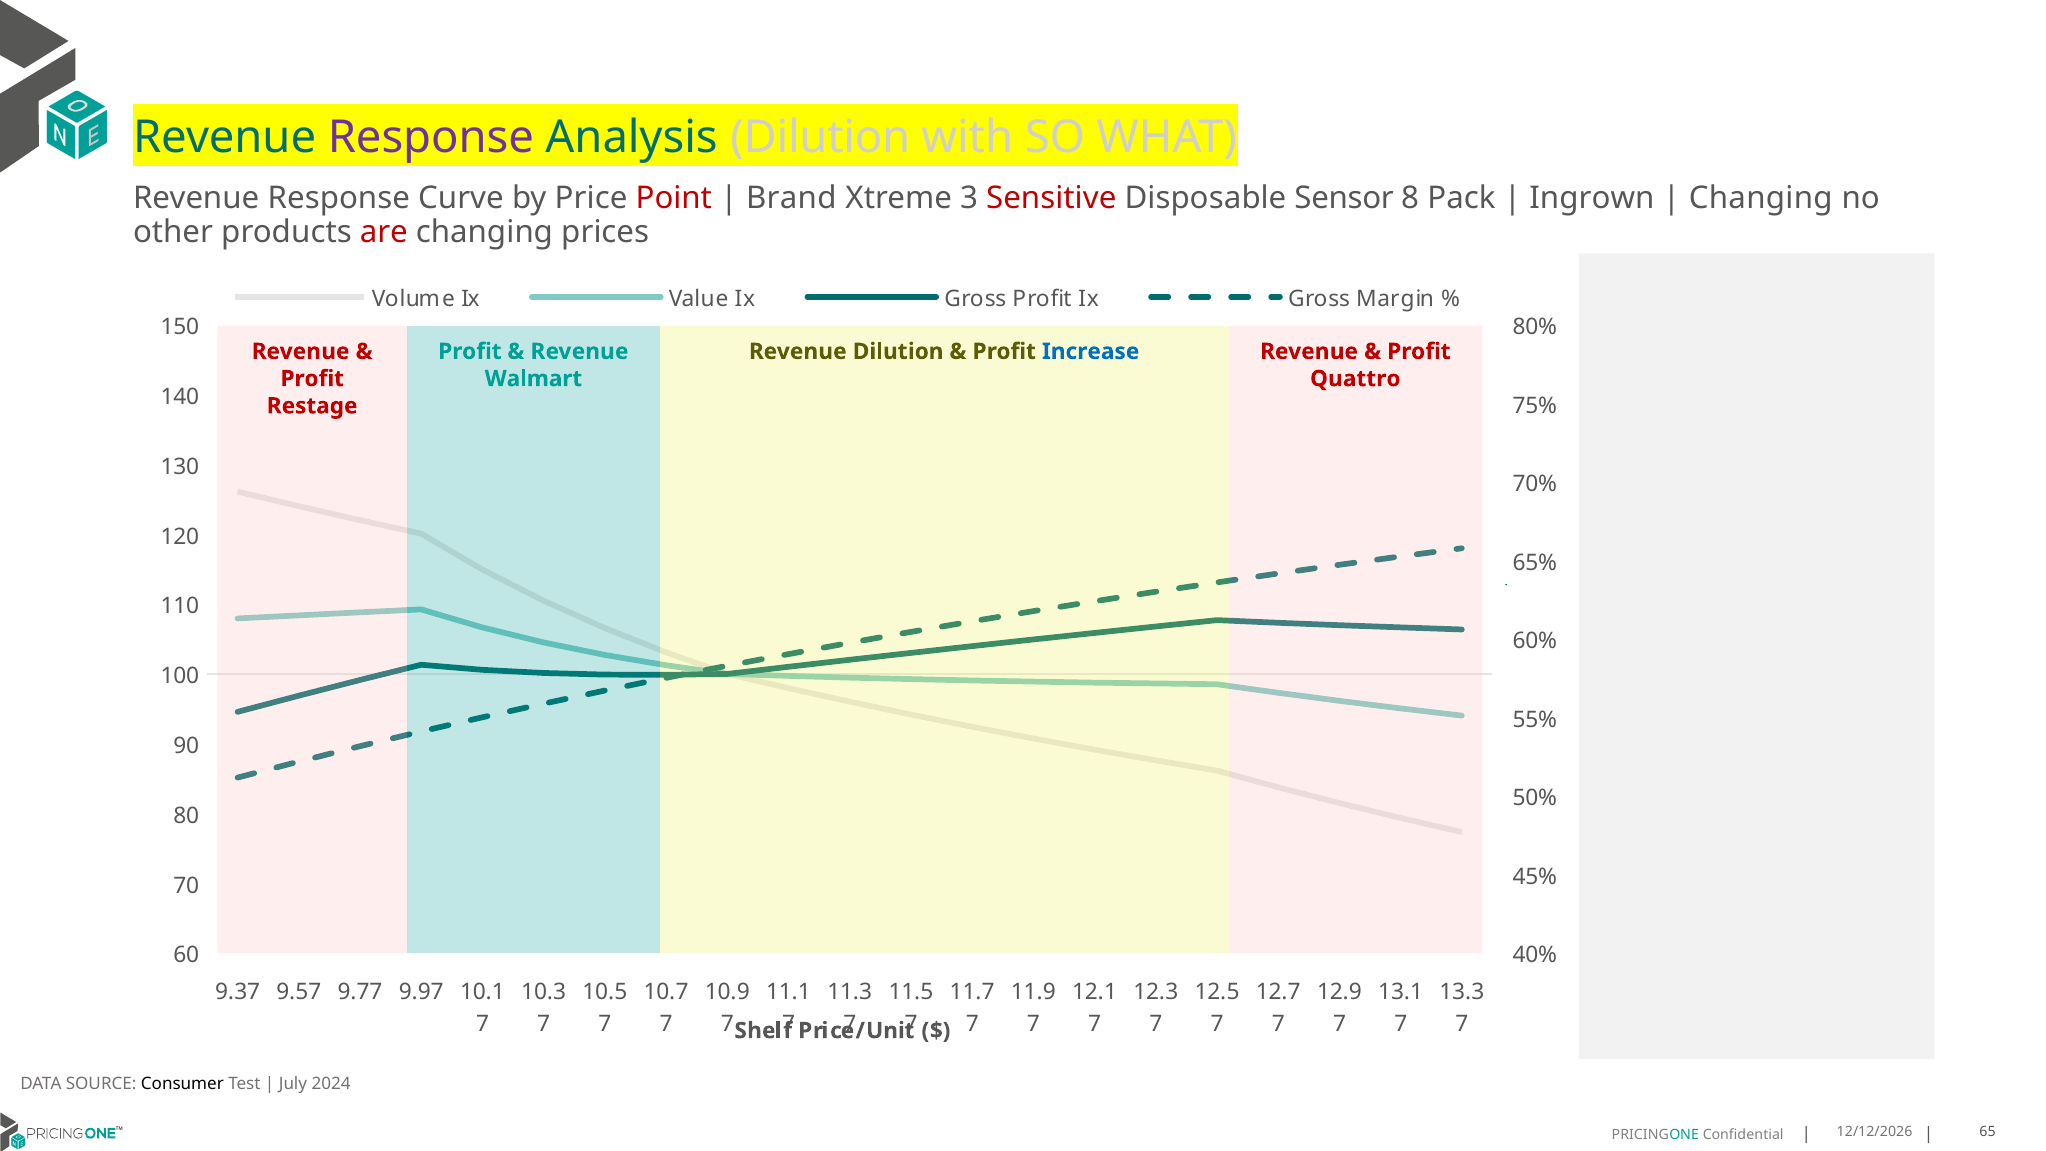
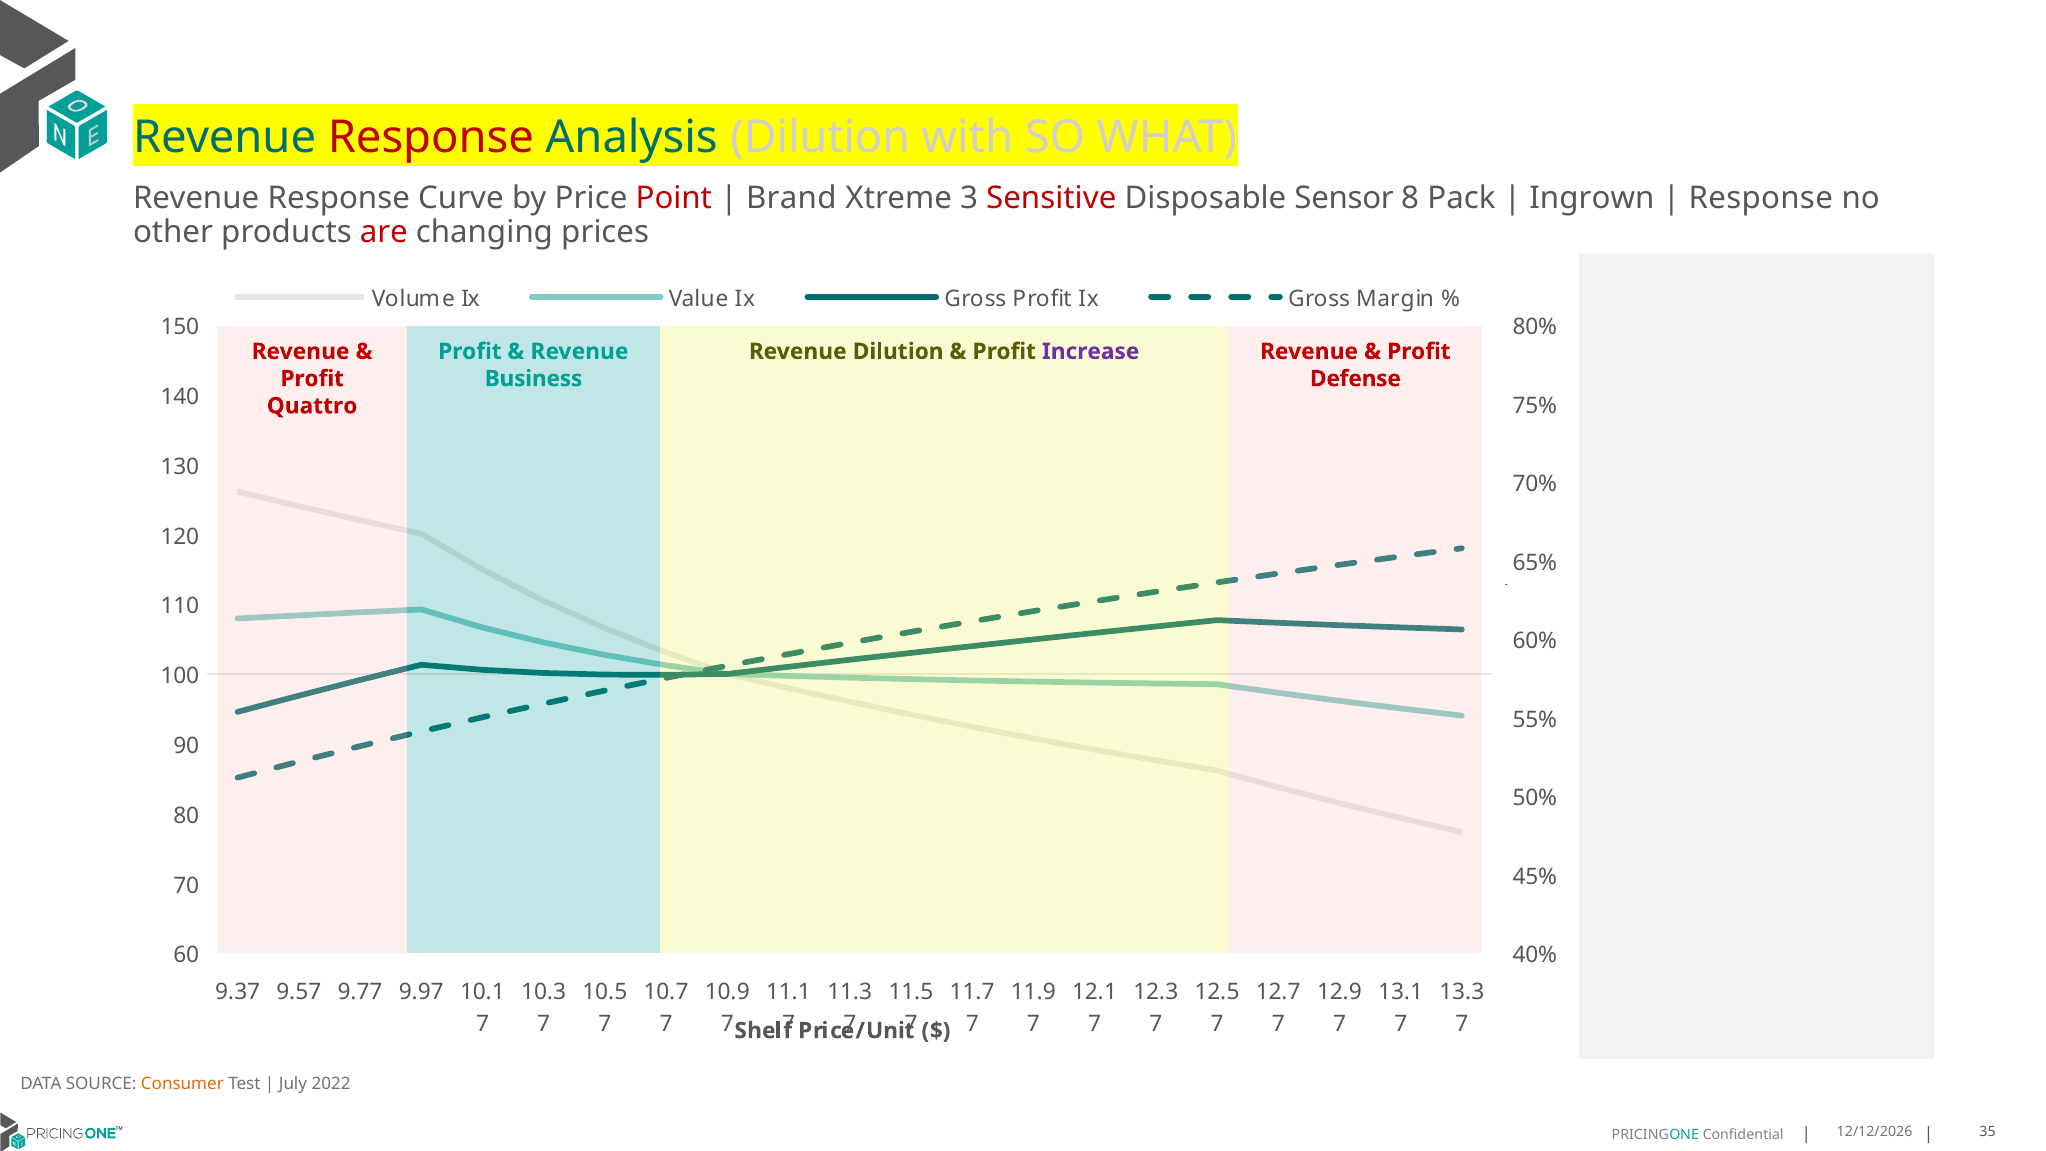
Response colour: purple -> red (431, 137)
Changing: Changing -> Response (1761, 198)
Increase colour: blue -> purple (1091, 351)
Walmart: Walmart -> Business (534, 379)
Quattro: Quattro -> Defense (1355, 379)
Restage: Restage -> Quattro (312, 406)
Consumer colour: black -> orange (182, 1084)
2024: 2024 -> 2022 (331, 1084)
65: 65 -> 35 (1988, 1132)
